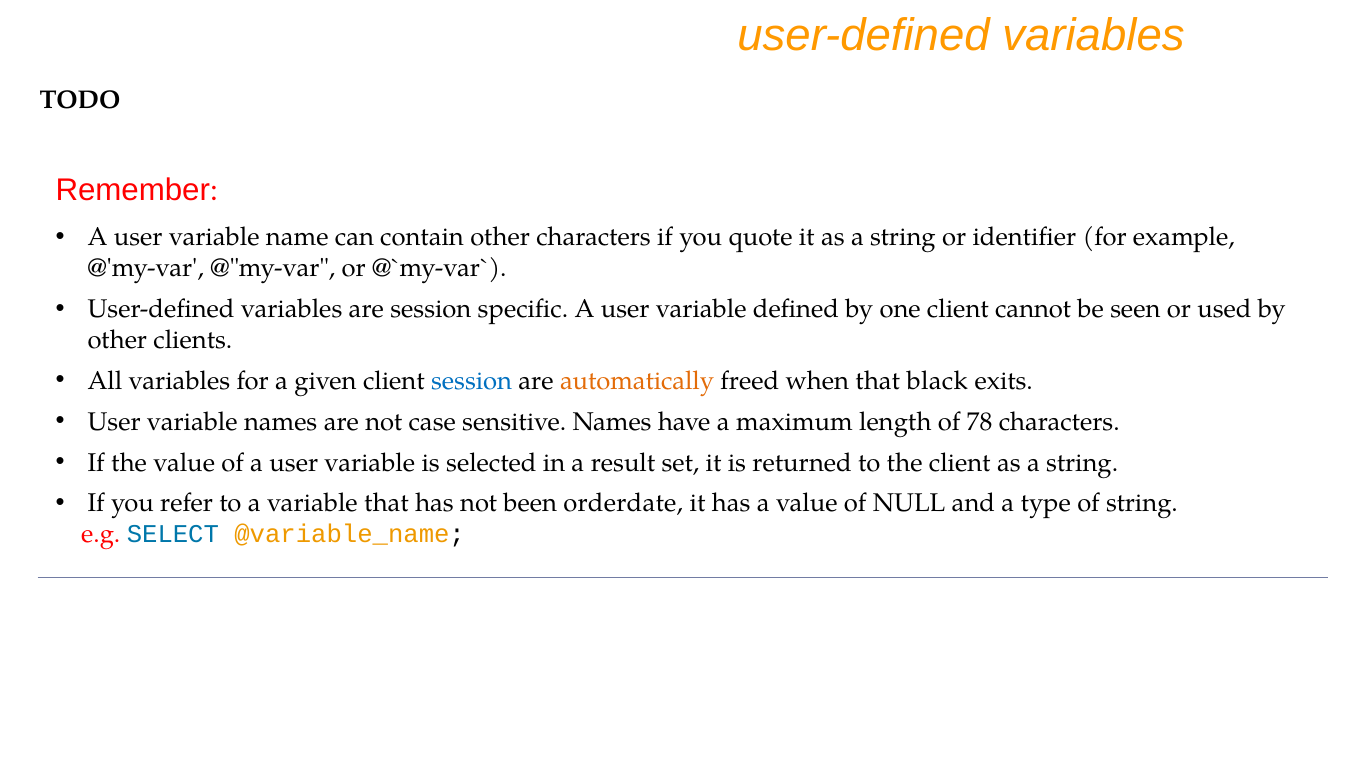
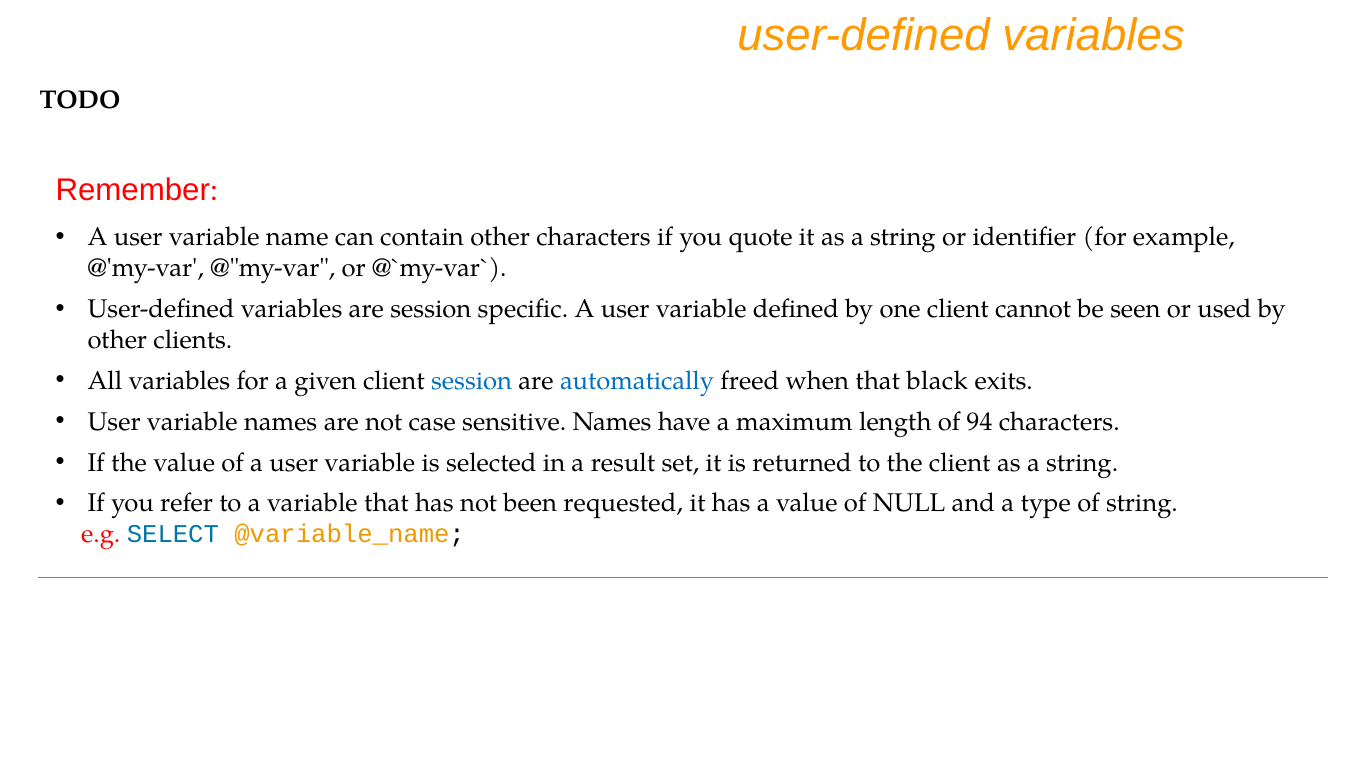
automatically colour: orange -> blue (637, 381)
78: 78 -> 94 (980, 422)
orderdate: orderdate -> requested (623, 504)
